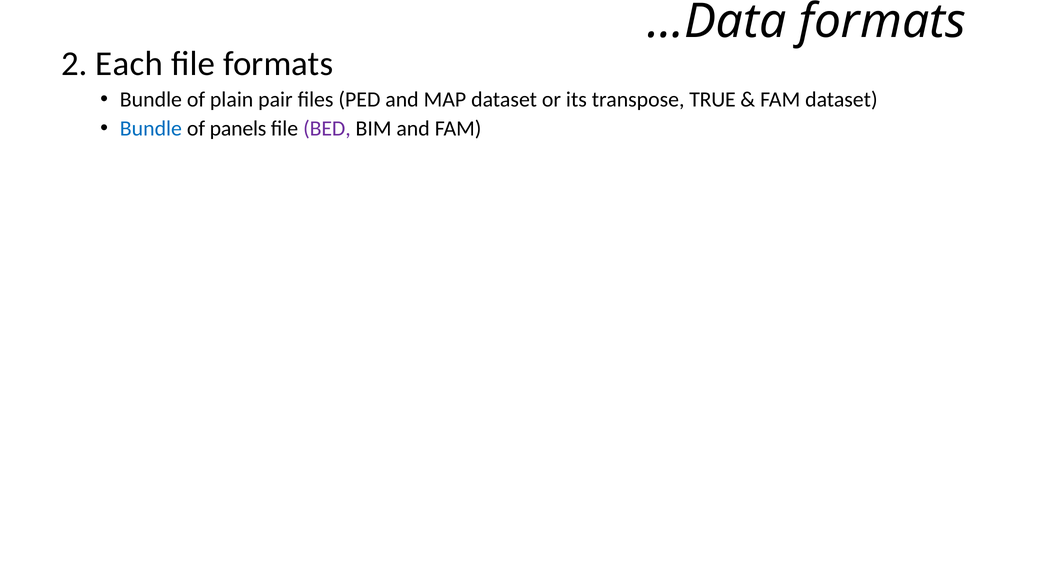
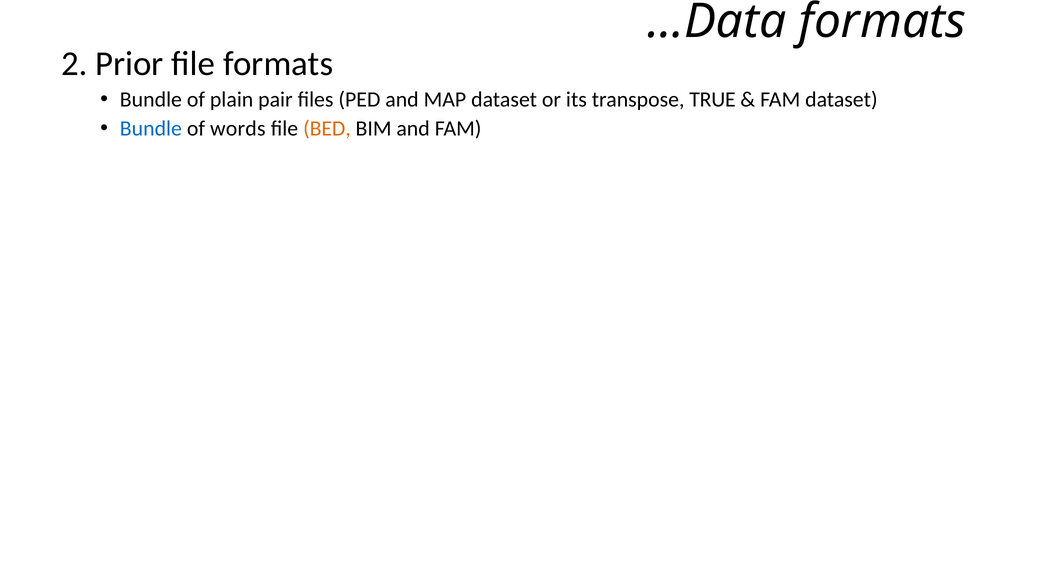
Each: Each -> Prior (129, 64)
panels: panels -> words (238, 129)
BED colour: purple -> orange (327, 129)
